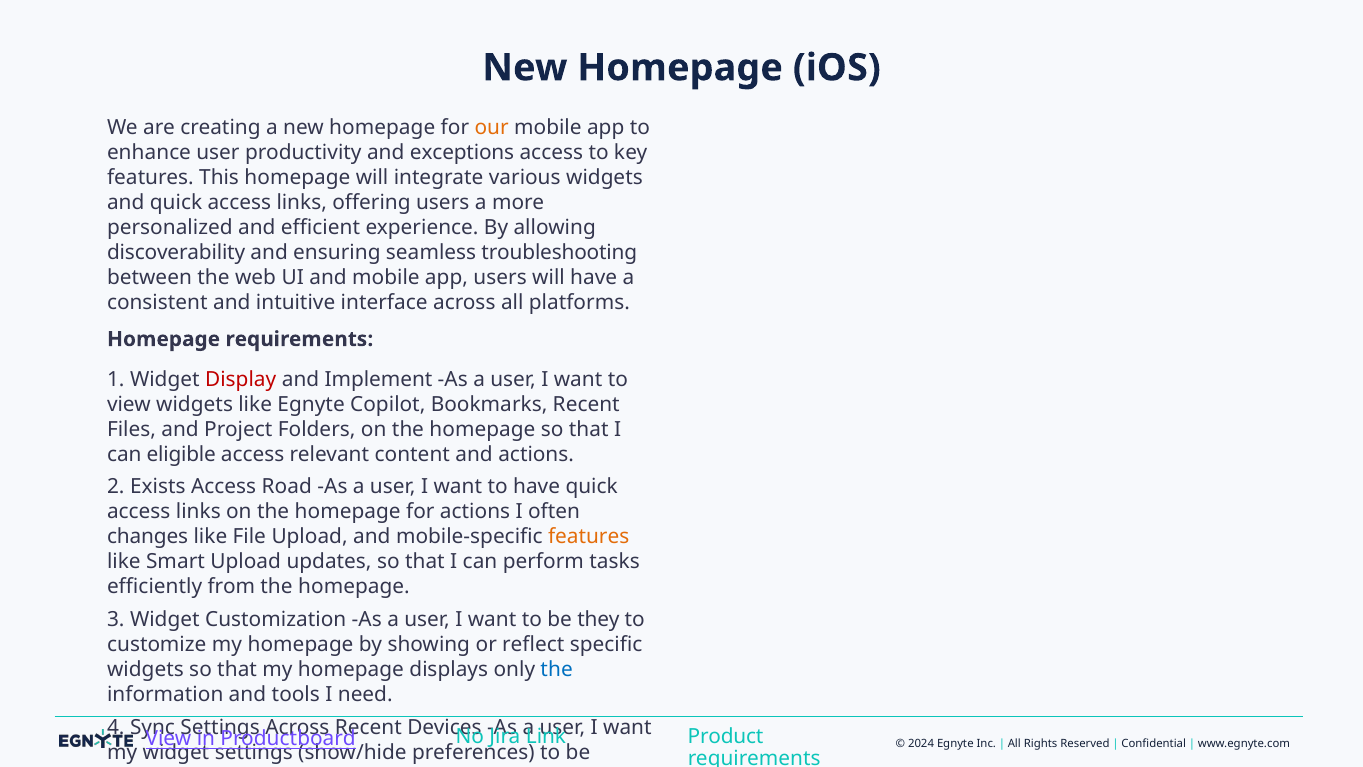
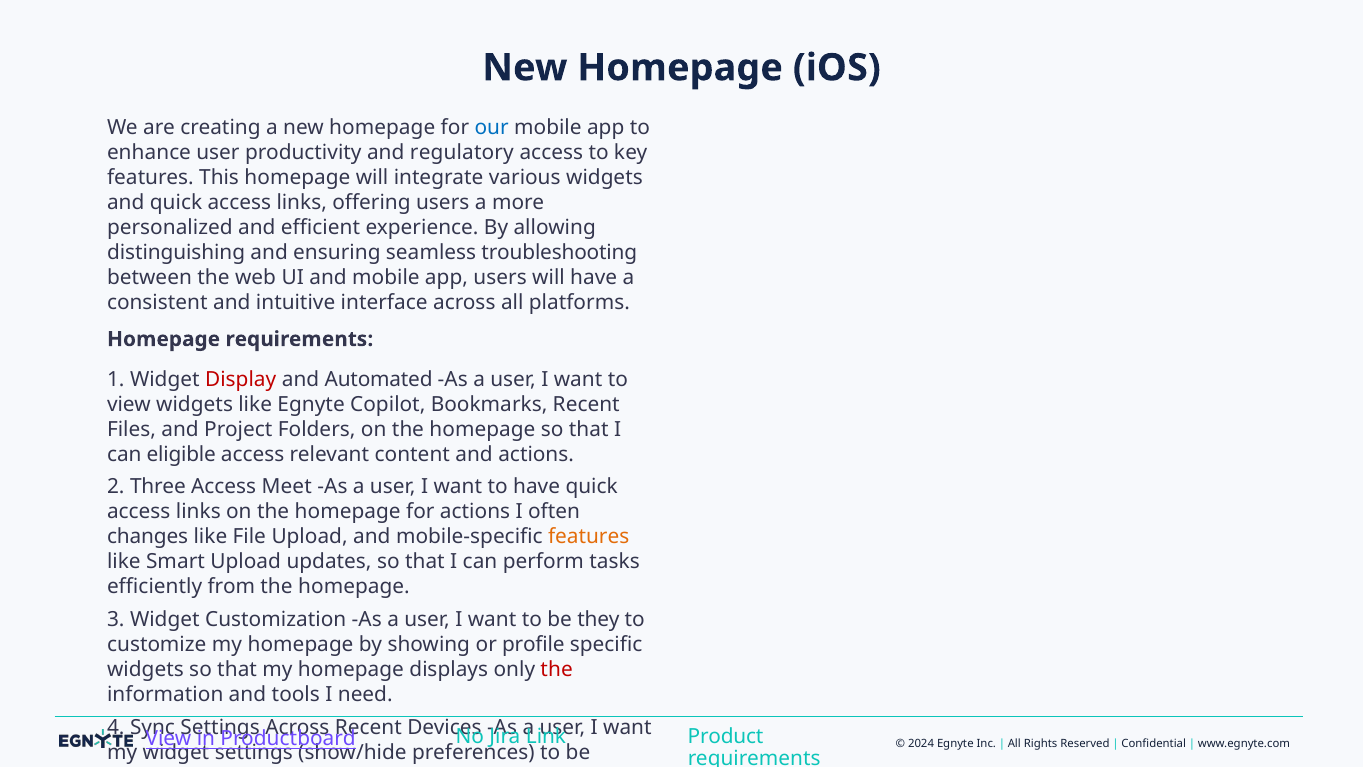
our colour: orange -> blue (492, 128)
exceptions: exceptions -> regulatory (462, 153)
discoverability: discoverability -> distinguishing (176, 253)
Implement: Implement -> Automated (379, 379)
Exists: Exists -> Three (158, 487)
Road: Road -> Meet (287, 487)
reflect: reflect -> profile (533, 644)
the colour: blue -> red (557, 669)
